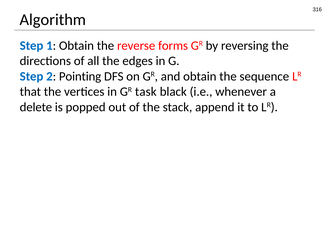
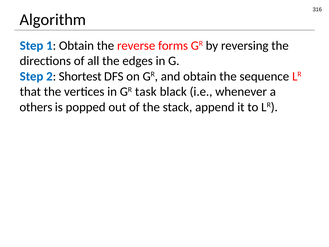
Pointing: Pointing -> Shortest (80, 76)
delete: delete -> others (36, 107)
